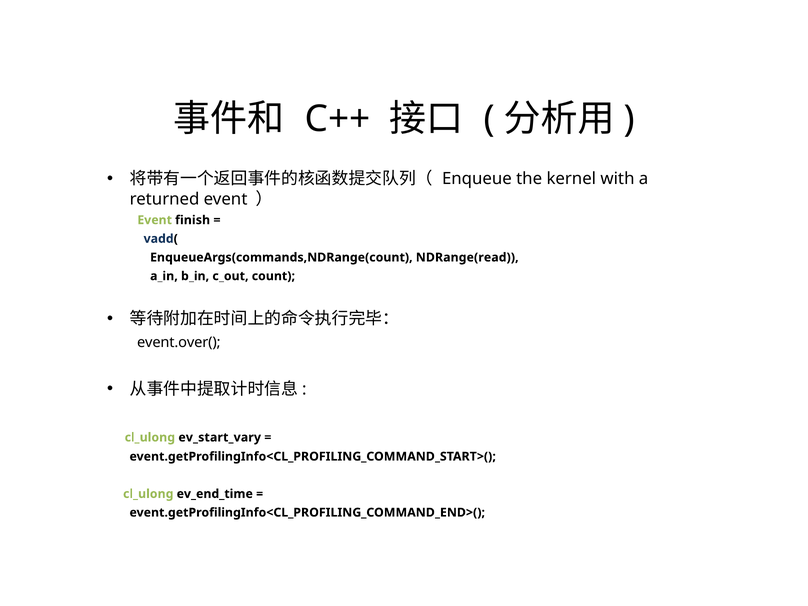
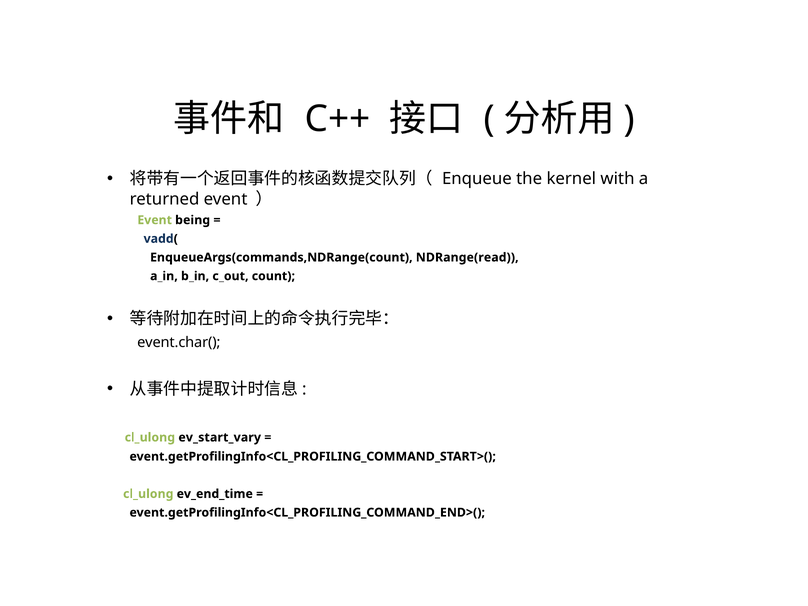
finish: finish -> being (193, 220)
event.over(: event.over( -> event.char( (179, 342)
